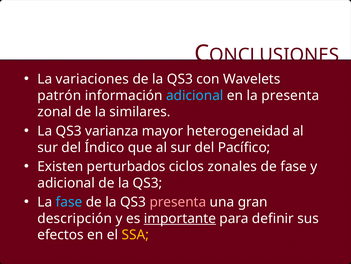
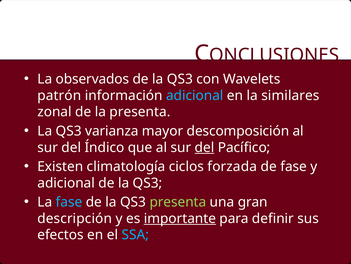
variaciones: variaciones -> observados (92, 79)
la presenta: presenta -> similares (290, 95)
la similares: similares -> presenta (140, 112)
heterogeneidad: heterogeneidad -> descomposición (238, 131)
del underline: none -> present (205, 147)
perturbados: perturbados -> climatología (126, 166)
zonales: zonales -> forzada (232, 166)
presenta colour: pink -> light green (178, 202)
SSA colour: yellow -> light blue (135, 234)
